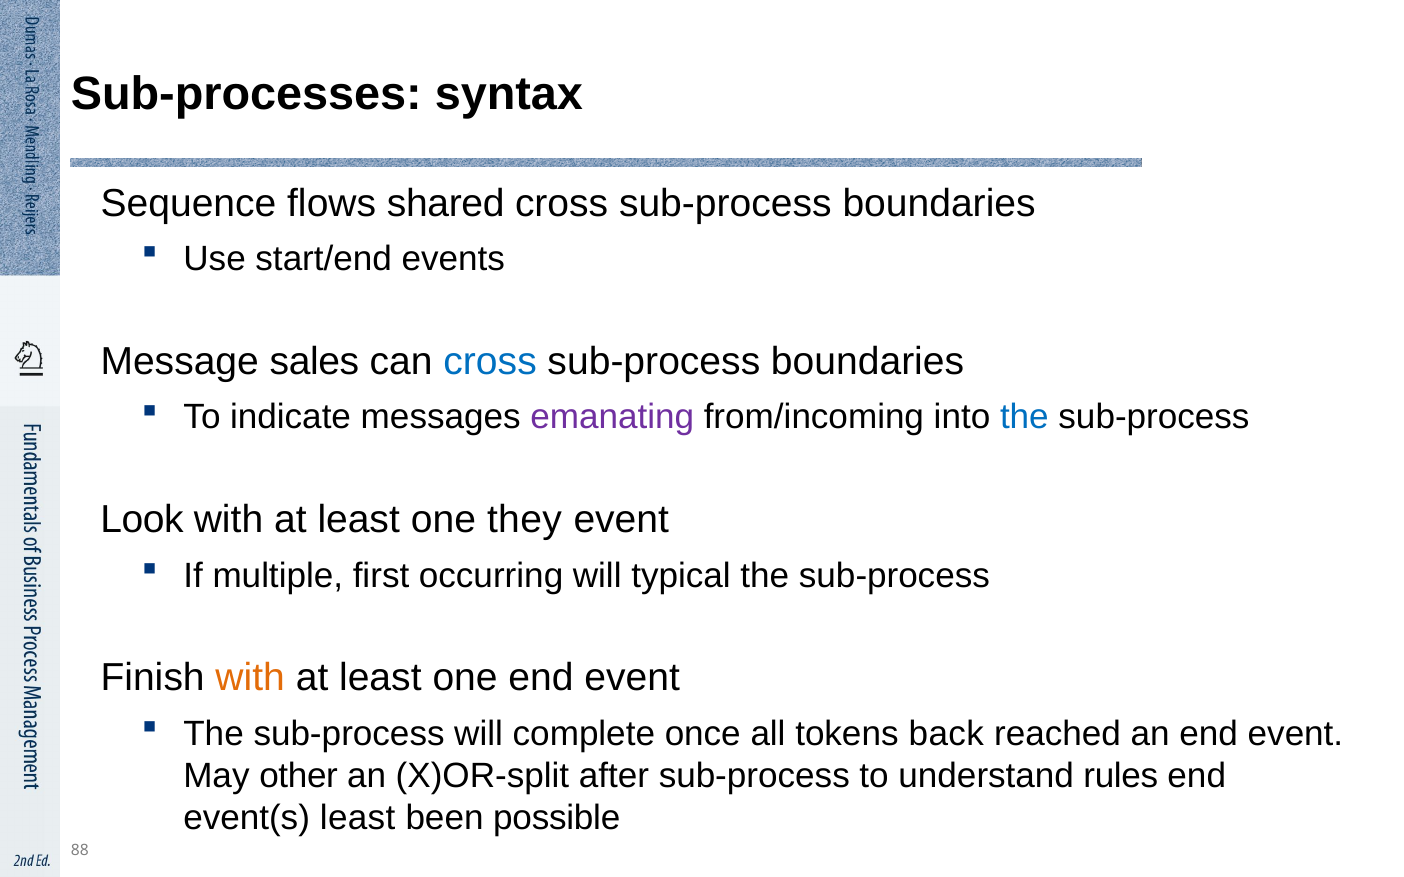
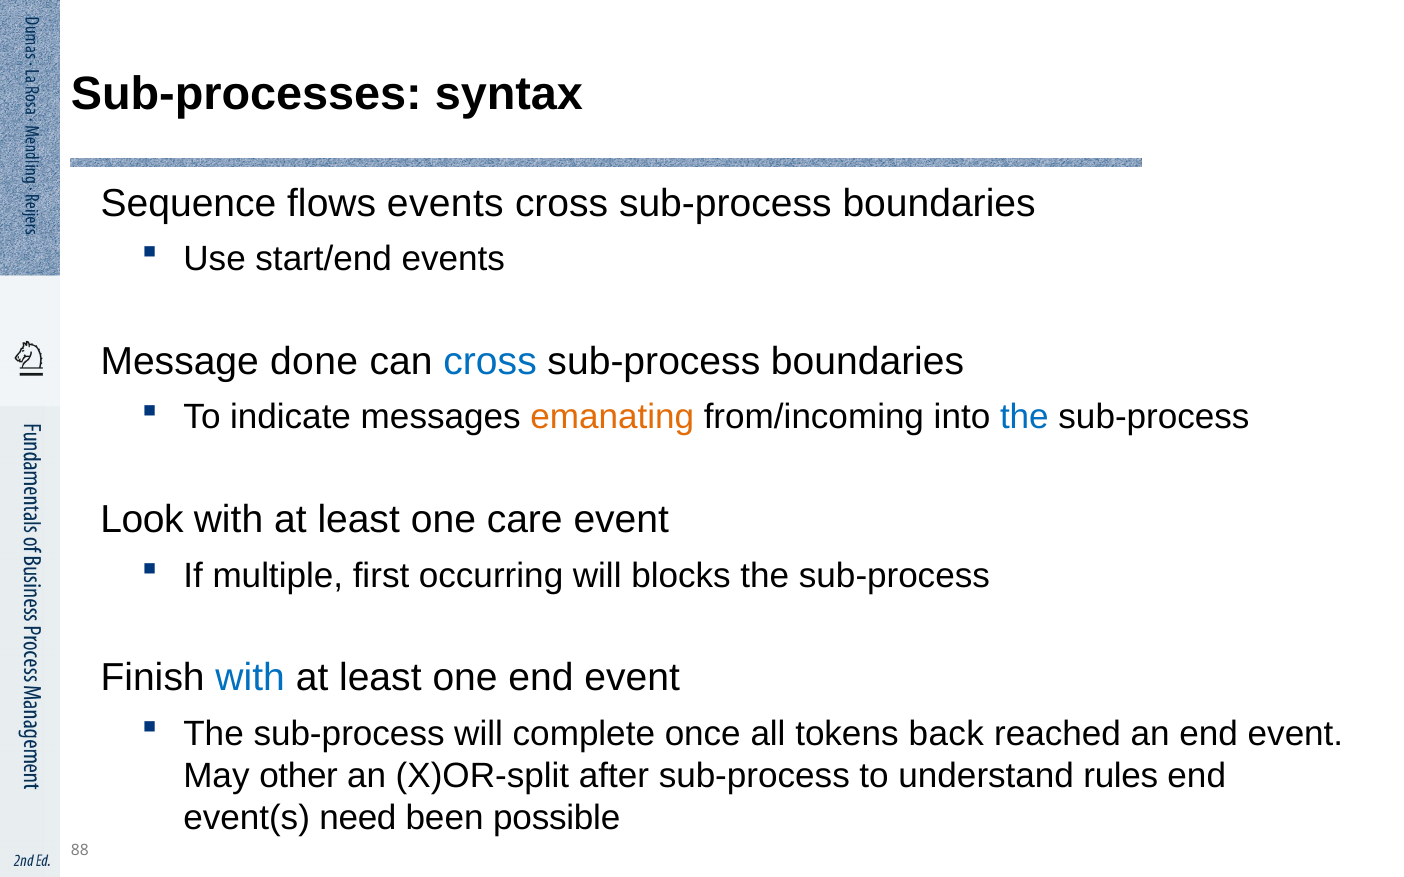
flows shared: shared -> events (445, 203)
sales: sales -> done (314, 362)
emanating colour: purple -> orange (612, 418)
they: they -> care (525, 520)
typical: typical -> blocks (681, 576)
with colour: orange -> blue (250, 679)
event(s least: least -> need (358, 819)
